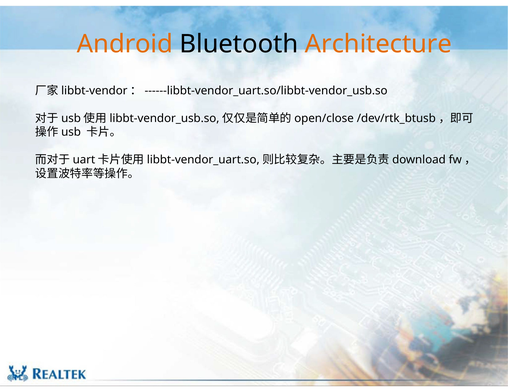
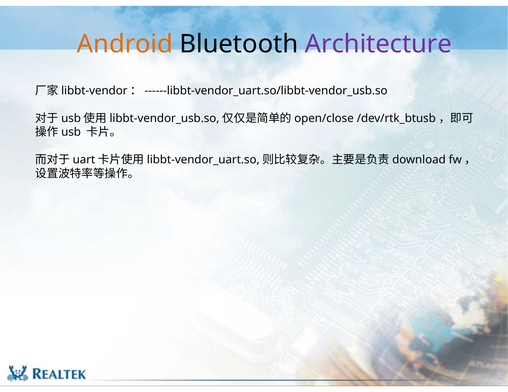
Architecture colour: orange -> purple (378, 44)
